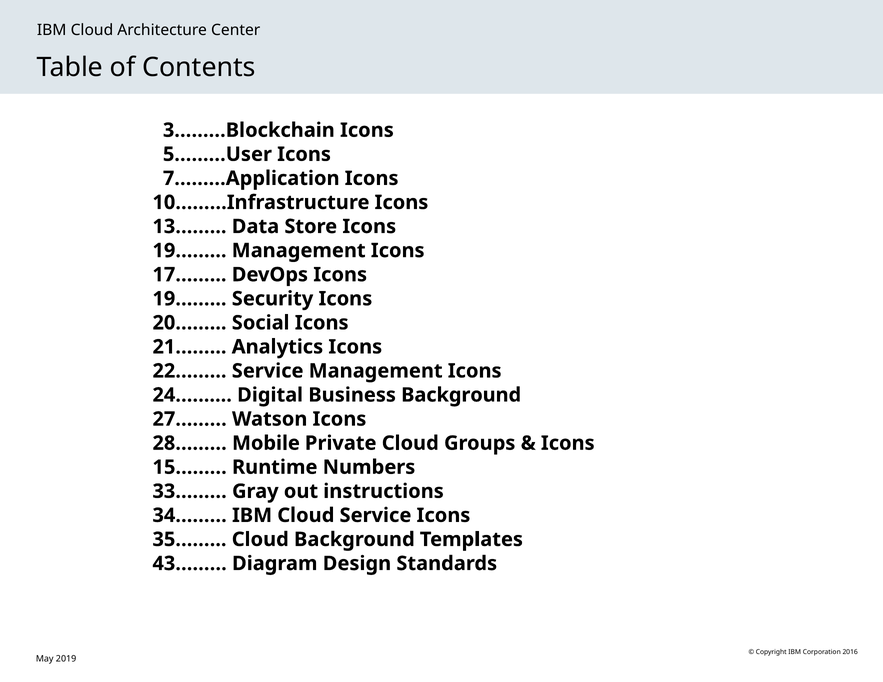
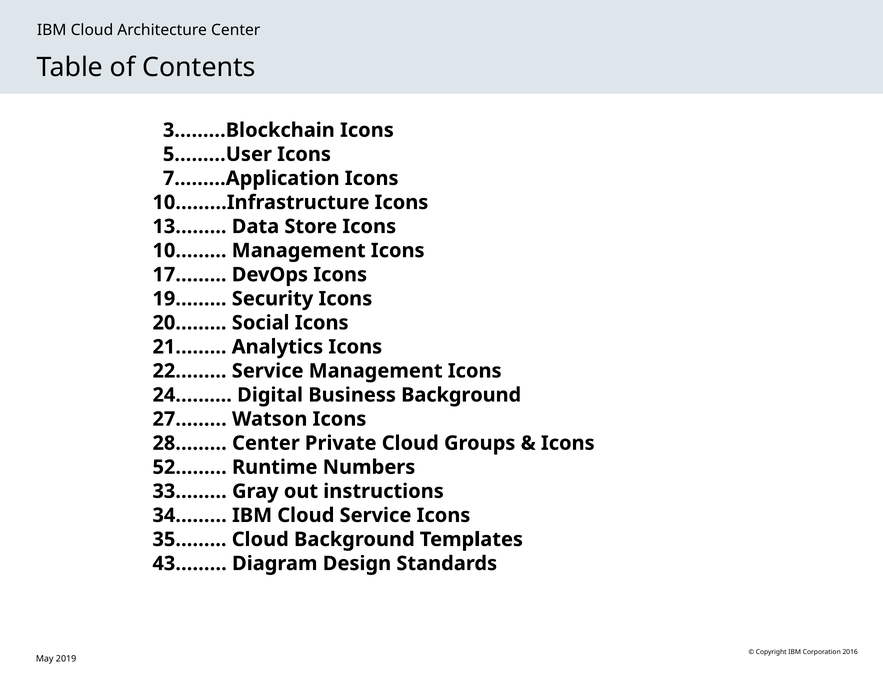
19……: 19…… -> 10…… (190, 251)
28……… Mobile: Mobile -> Center (266, 443)
15………: 15……… -> 52……… (190, 467)
